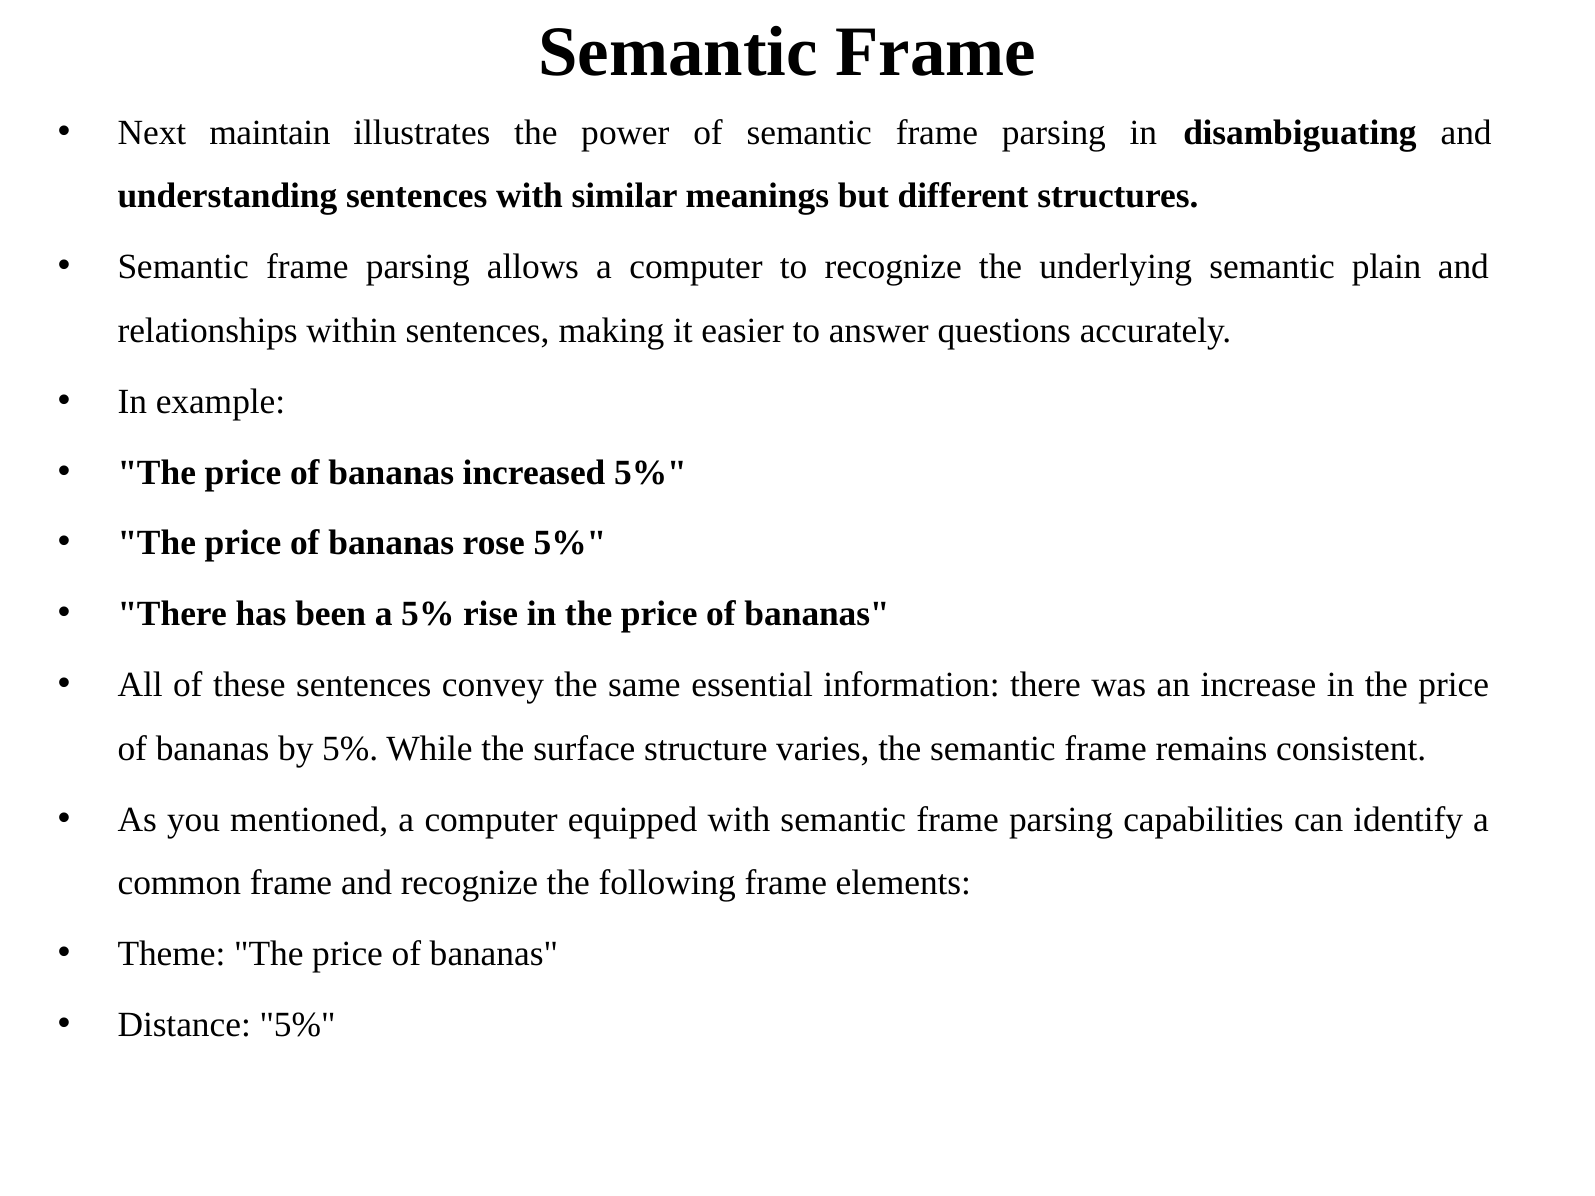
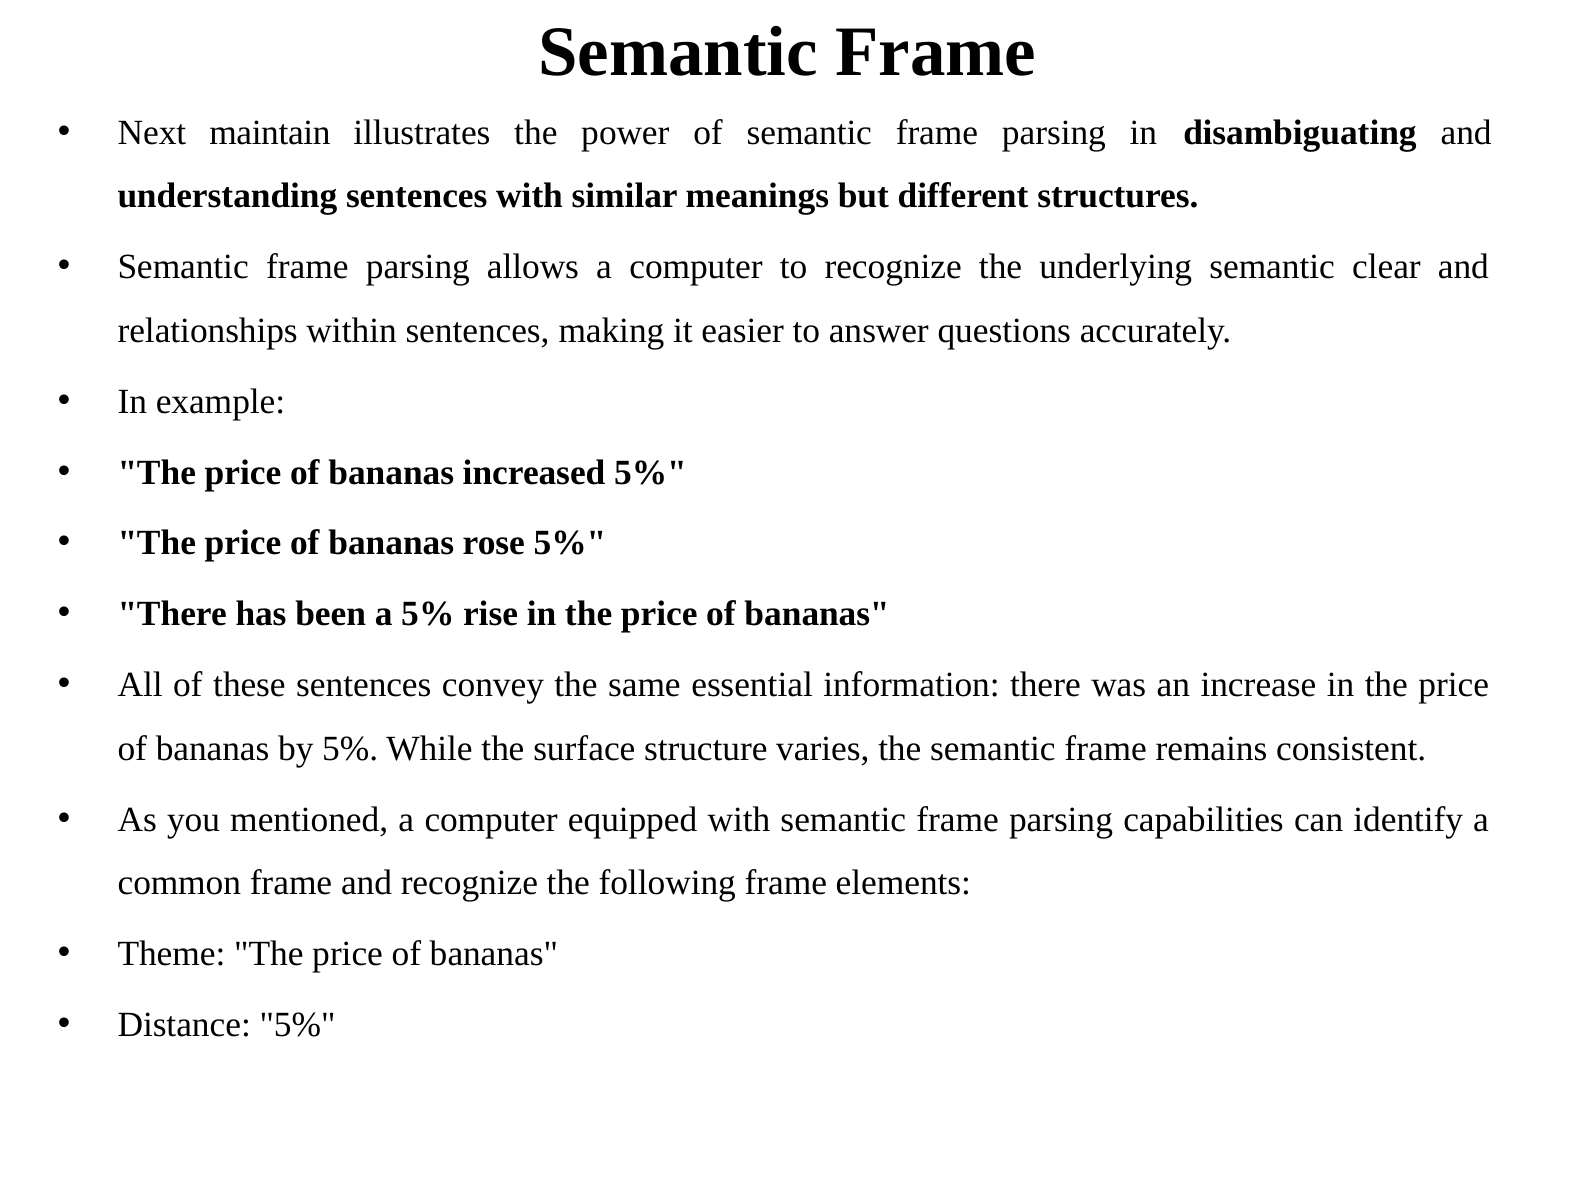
plain: plain -> clear (1386, 267)
